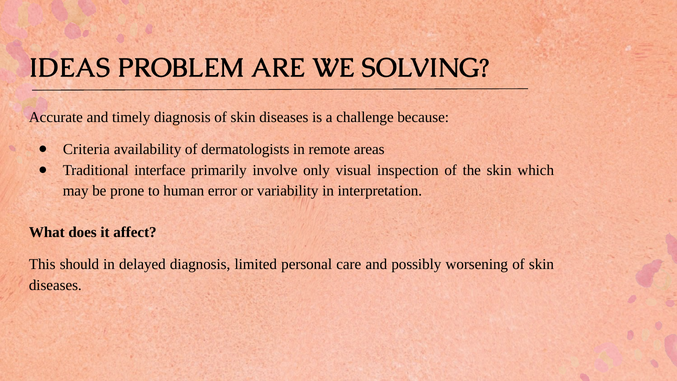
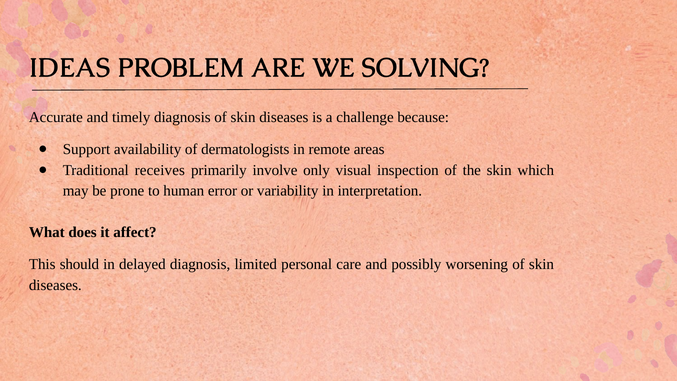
Criteria: Criteria -> Support (86, 149)
interface: interface -> receives (160, 170)
